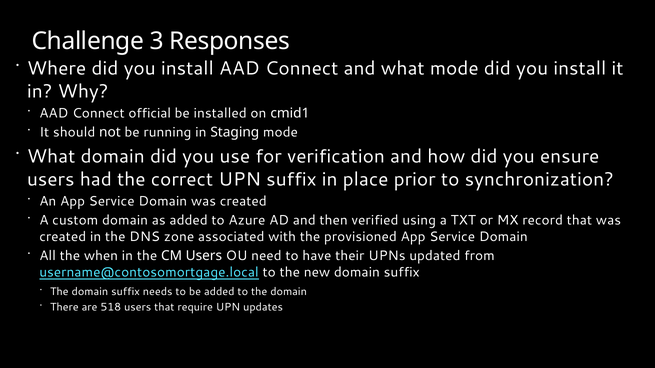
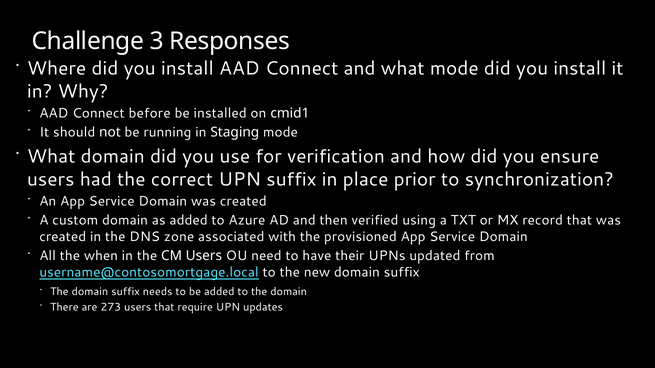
official: official -> before (150, 114)
518: 518 -> 273 (111, 307)
